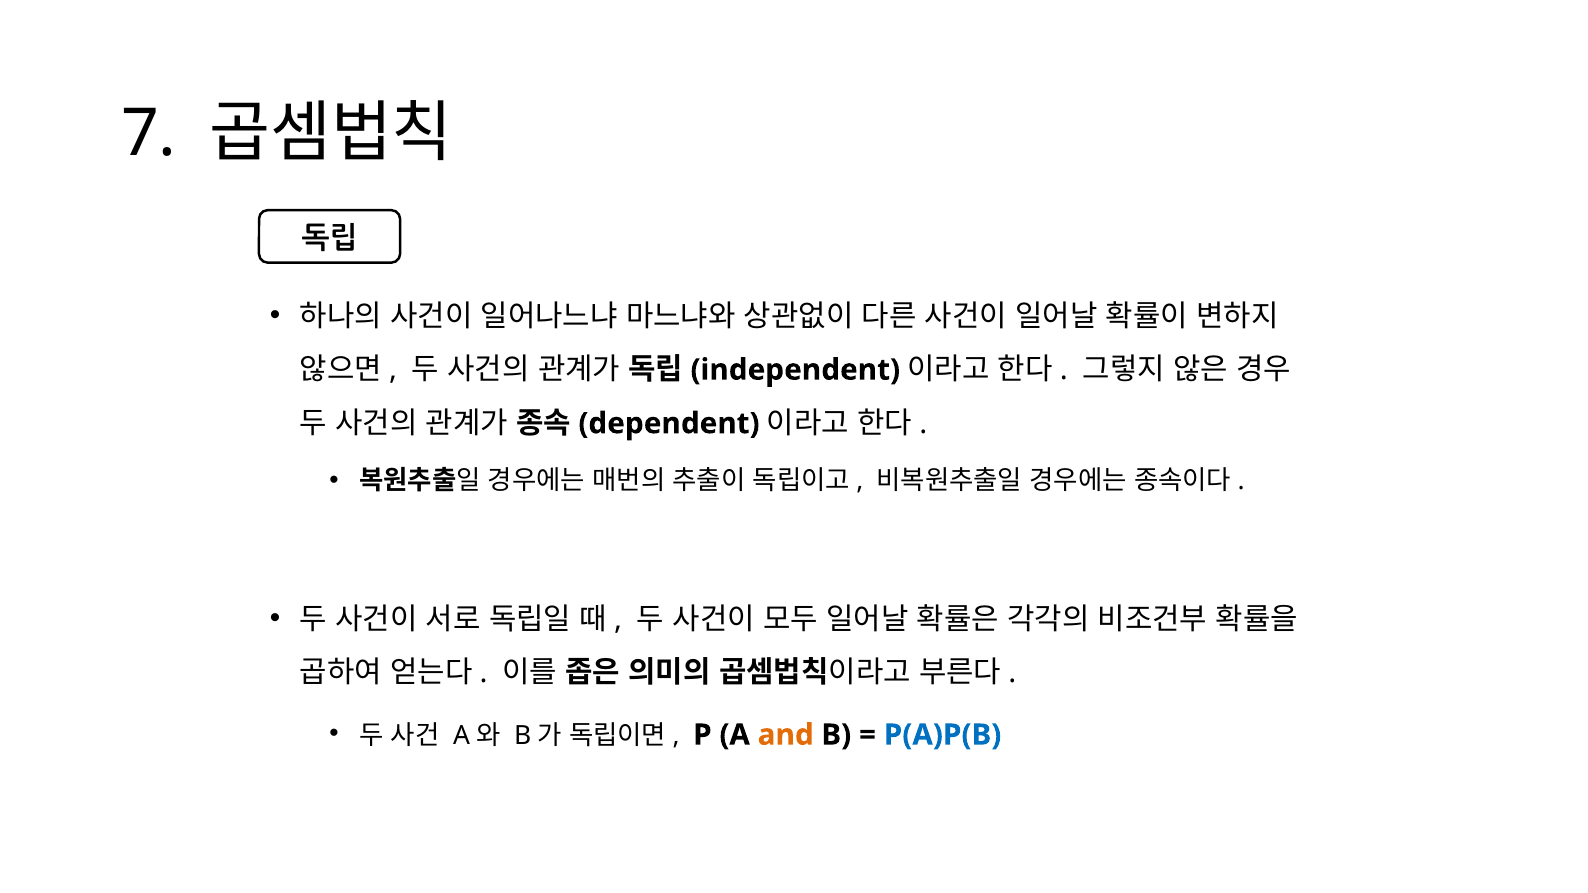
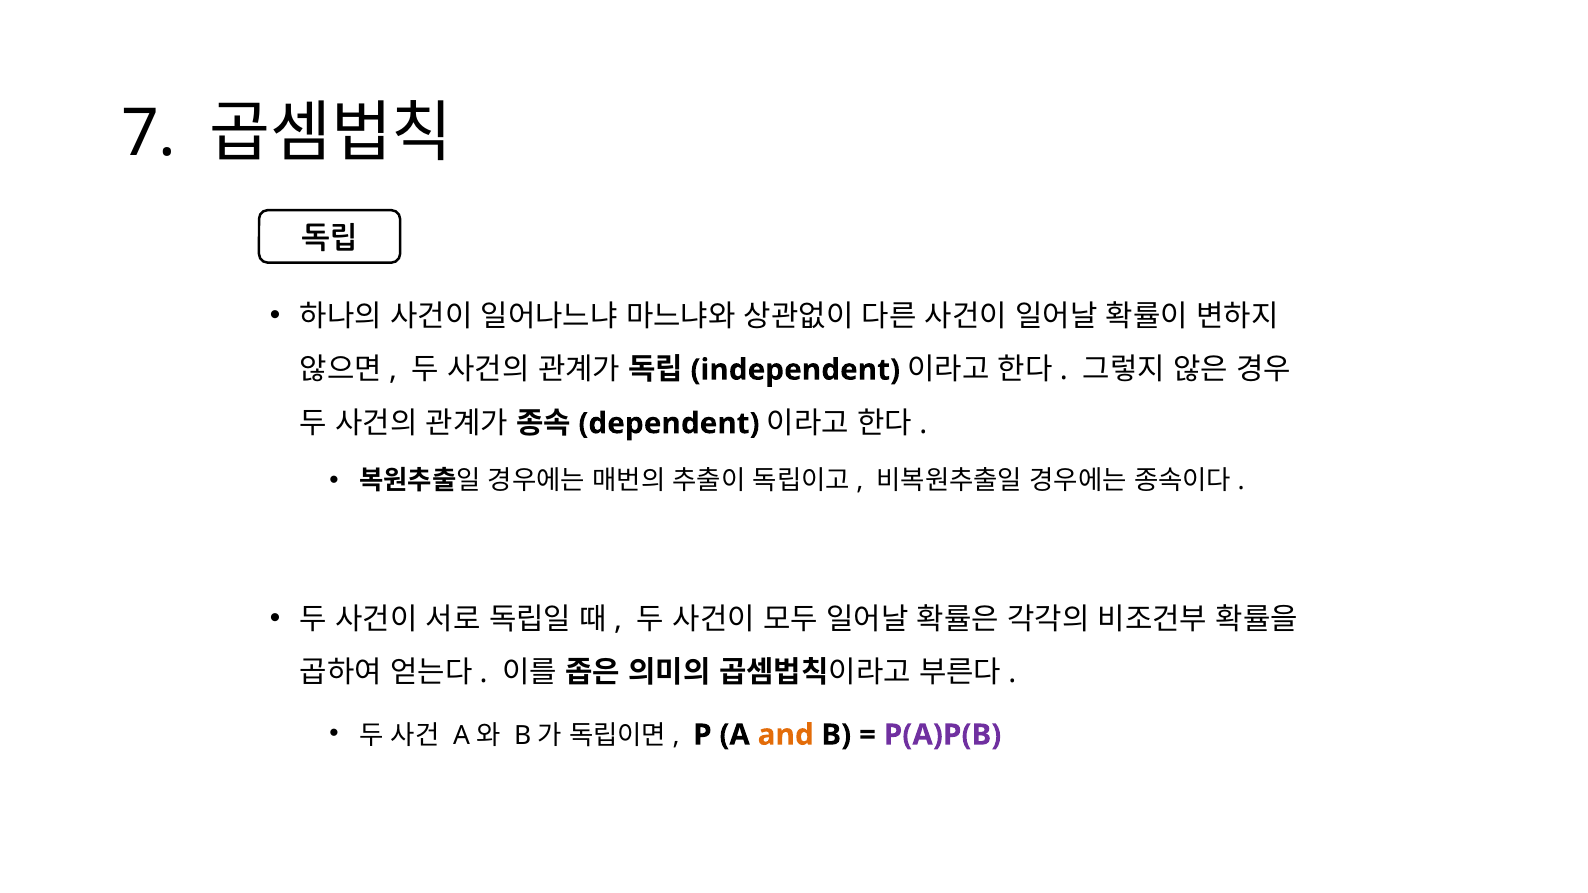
P(A)P(B colour: blue -> purple (943, 735)
